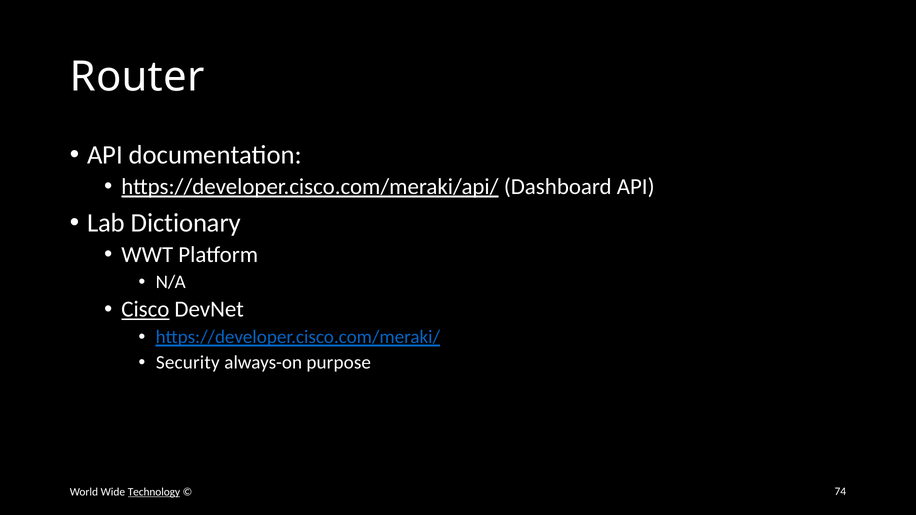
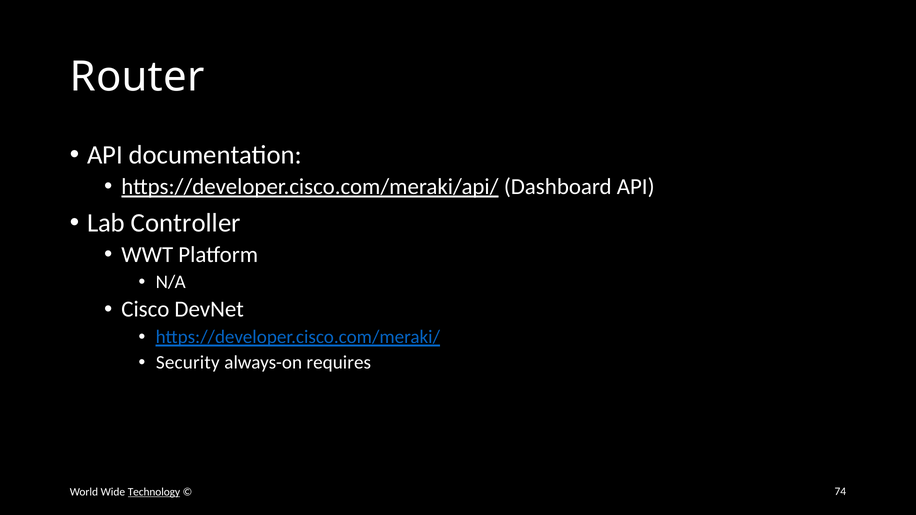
Dictionary: Dictionary -> Controller (186, 223)
Cisco underline: present -> none (145, 310)
purpose: purpose -> requires (339, 363)
